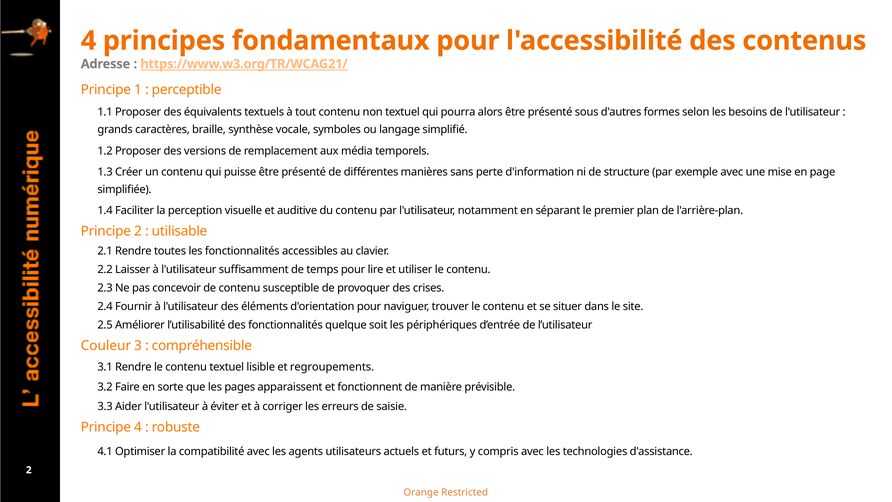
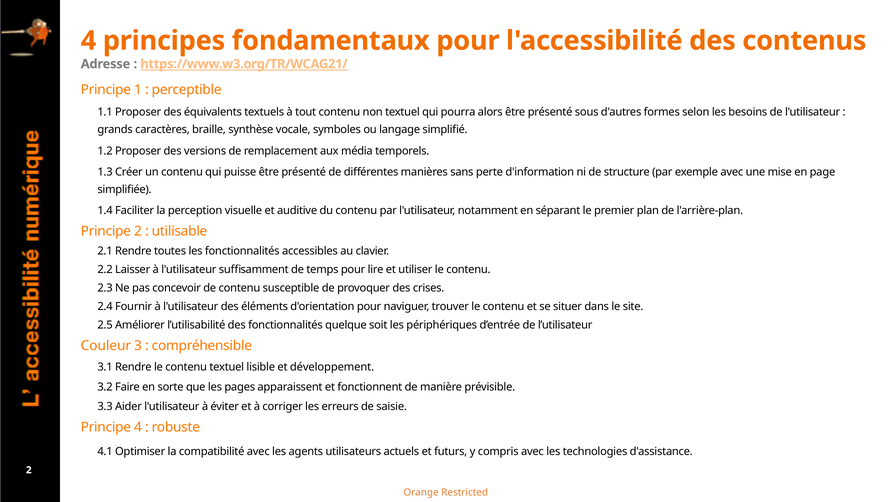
regroupements: regroupements -> développement (332, 367)
